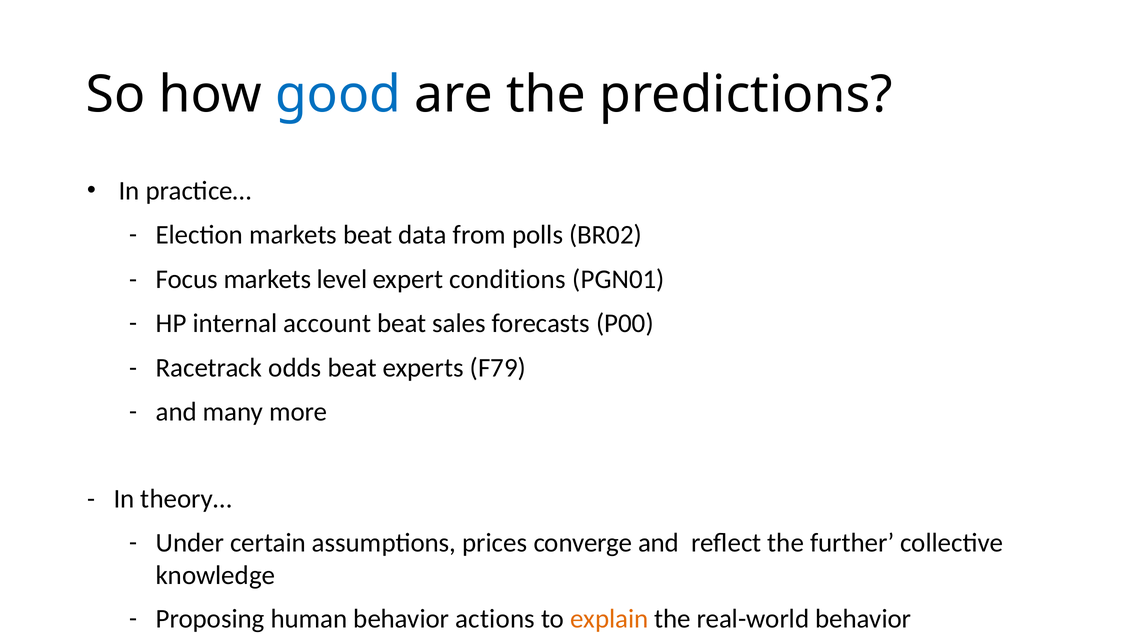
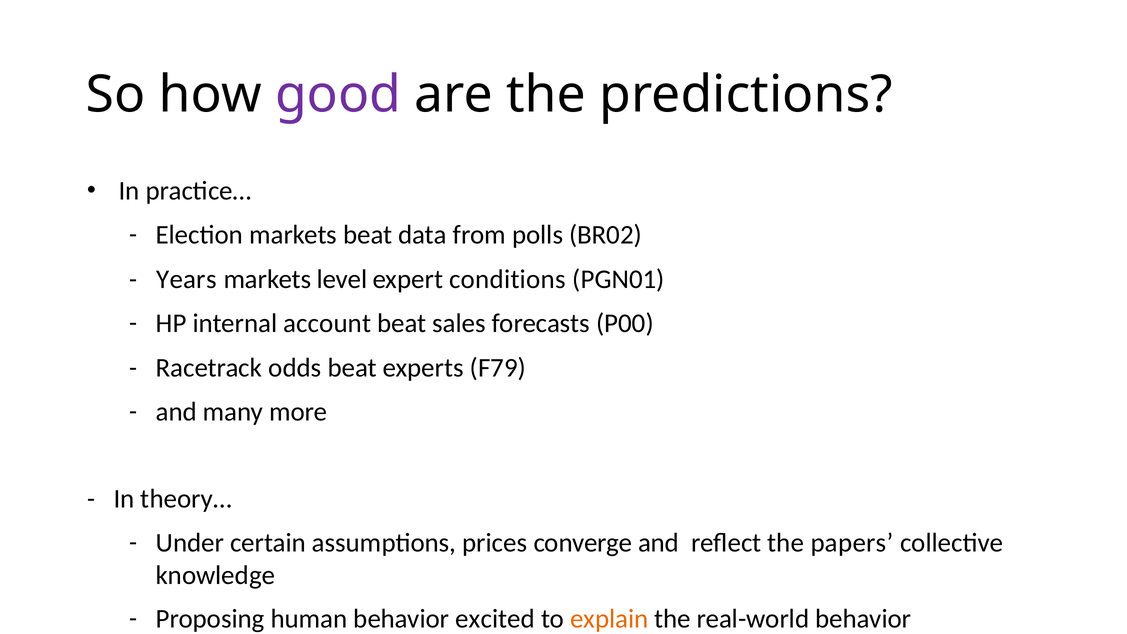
good colour: blue -> purple (338, 95)
Focus: Focus -> Years (186, 280)
further: further -> papers (852, 543)
actions: actions -> excited (495, 619)
